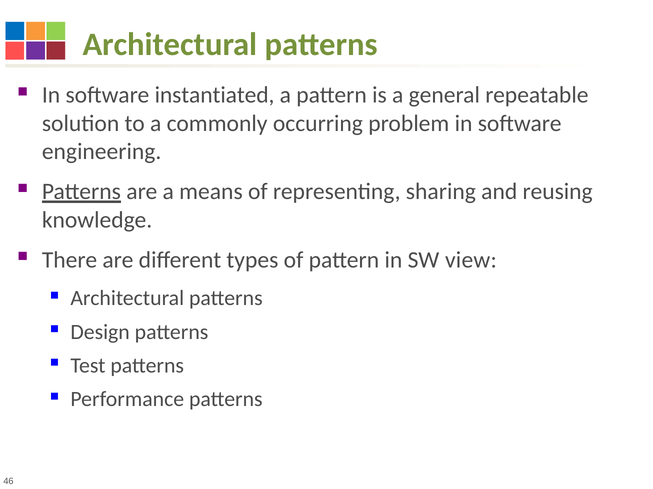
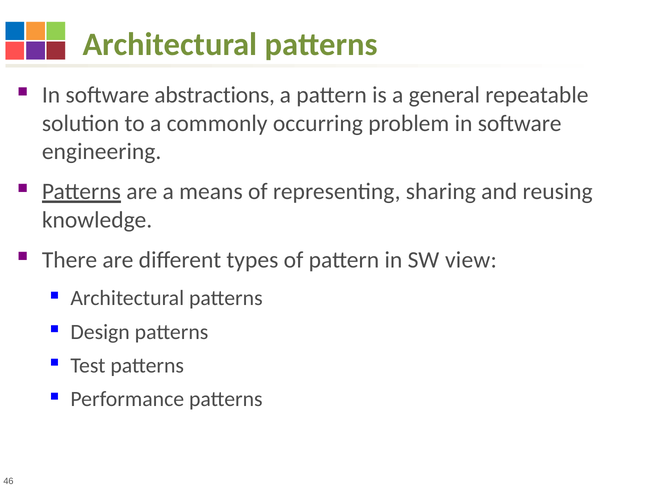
instantiated: instantiated -> abstractions (215, 95)
